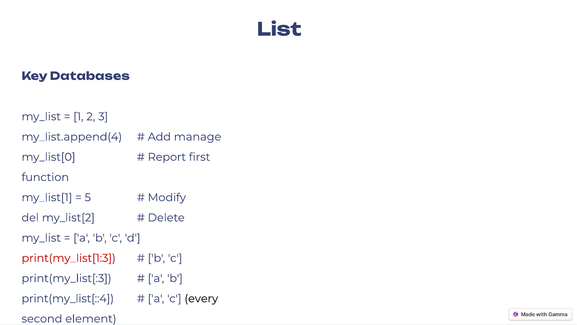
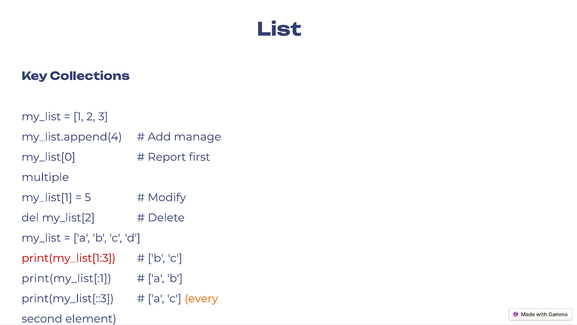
Databases: Databases -> Collections (90, 76)
function: function -> multiple (45, 177)
print(my_list[:3: print(my_list[:3 -> print(my_list[:1 (66, 278)
print(my_list[::4: print(my_list[::4 -> print(my_list[::3 (68, 298)
every colour: black -> orange (201, 298)
